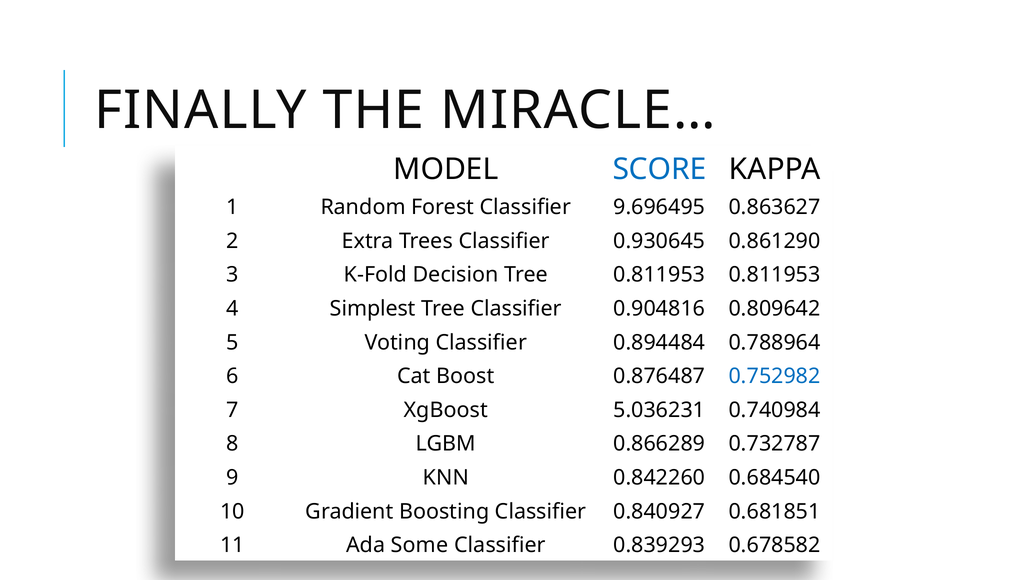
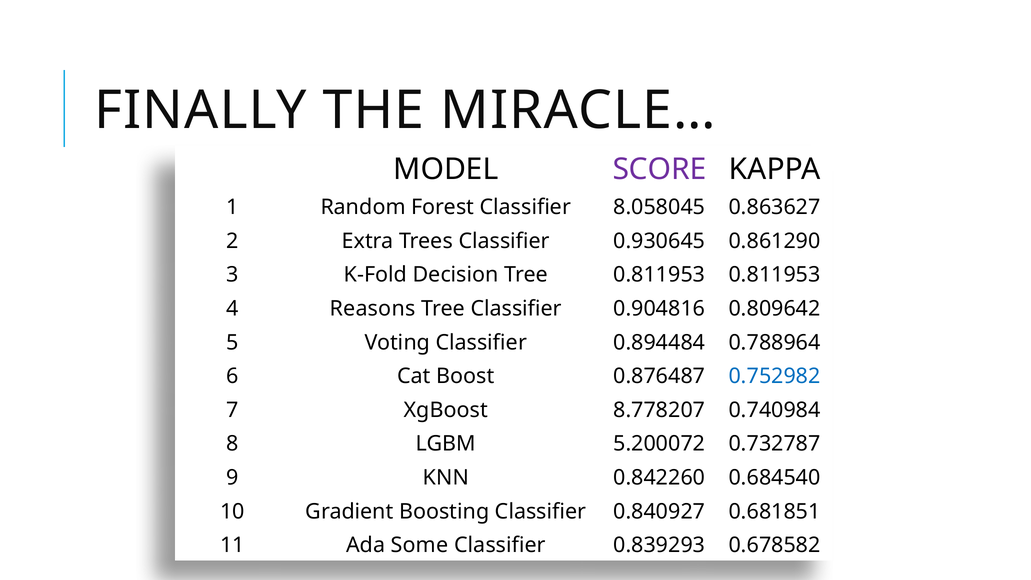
SCORE colour: blue -> purple (659, 169)
9.696495: 9.696495 -> 8.058045 (659, 207)
Simplest: Simplest -> Reasons (373, 309)
5.036231: 5.036231 -> 8.778207 (659, 410)
0.866289: 0.866289 -> 5.200072 (659, 444)
